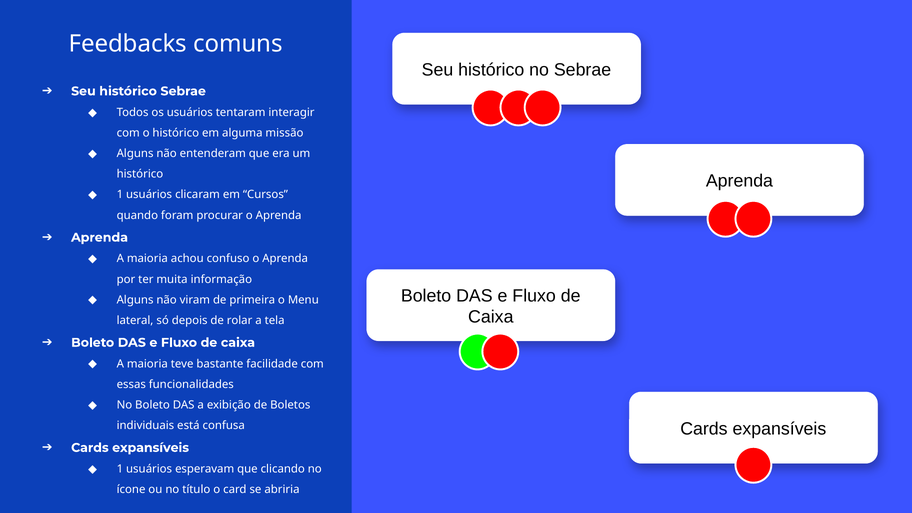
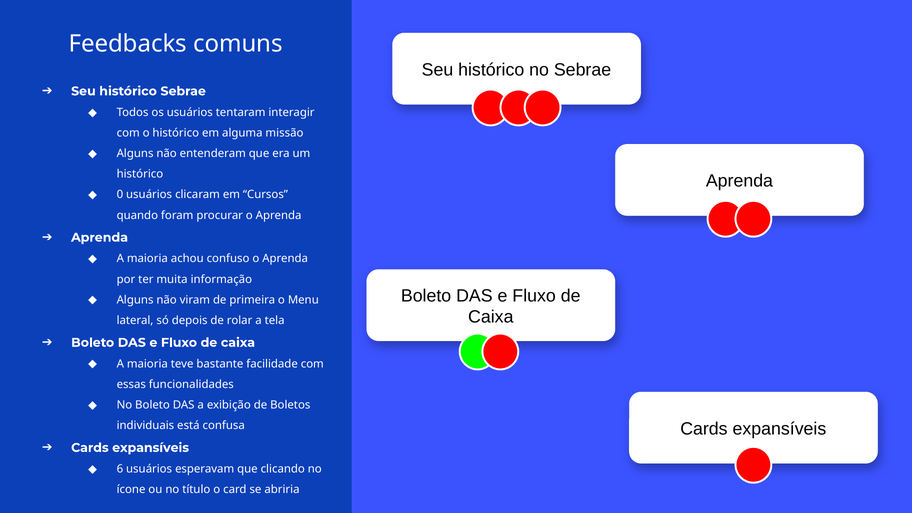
1: 1 -> 0 (120, 195)
1: 1 -> 6 (120, 469)
